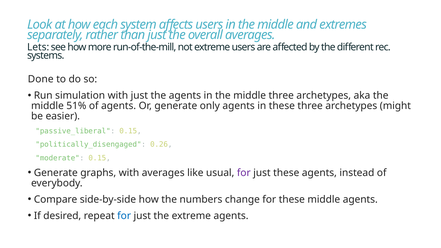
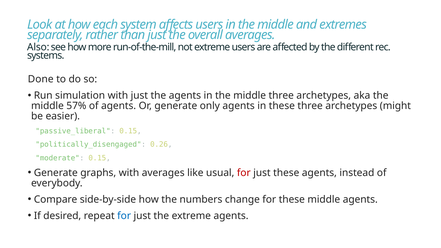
Lets: Lets -> Also (38, 47)
51%: 51% -> 57% (76, 106)
for colour: purple -> red (244, 173)
